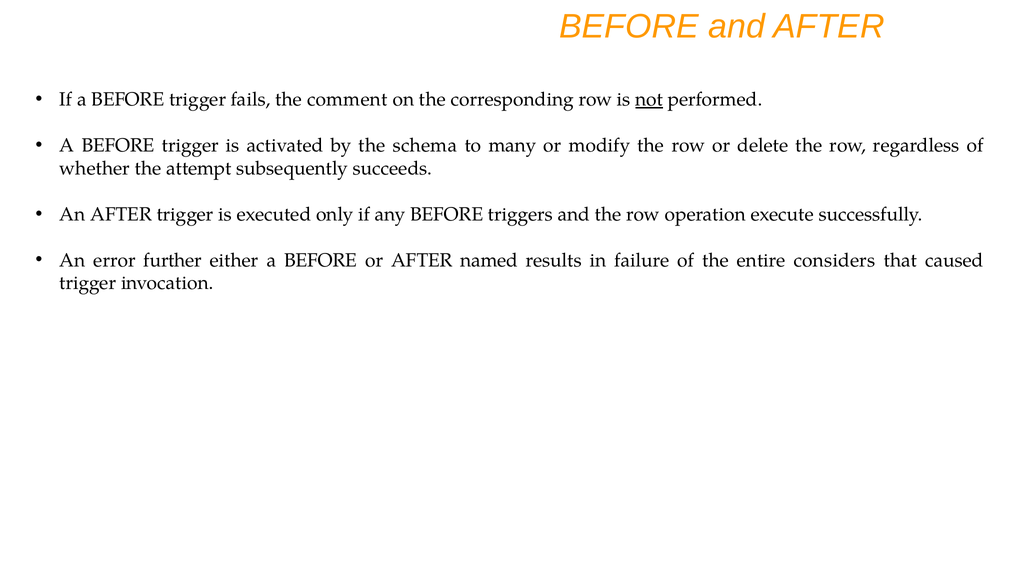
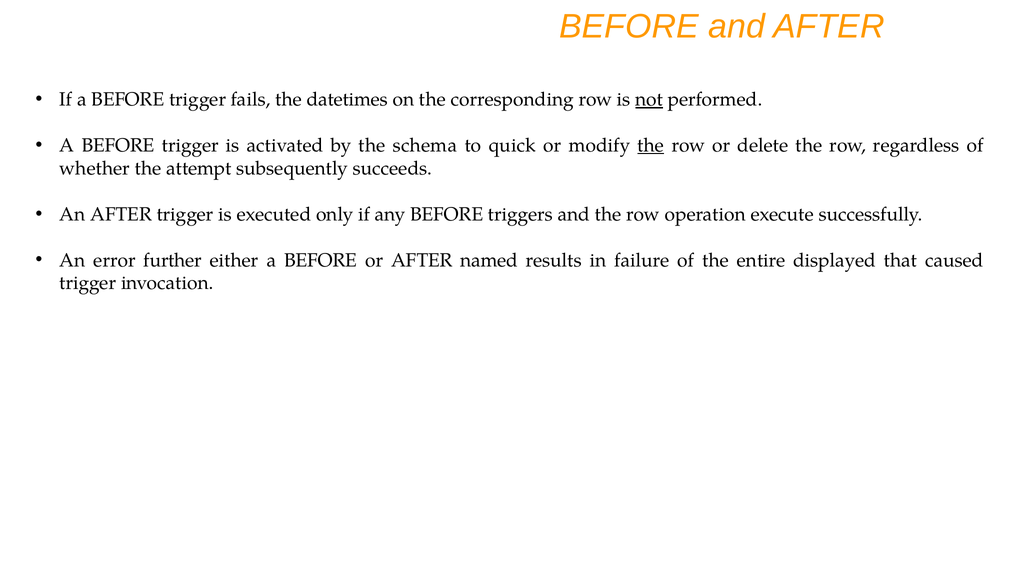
comment: comment -> datetimes (347, 99)
many: many -> quick (512, 145)
the underline: none -> present (651, 145)
considers: considers -> displayed (835, 260)
